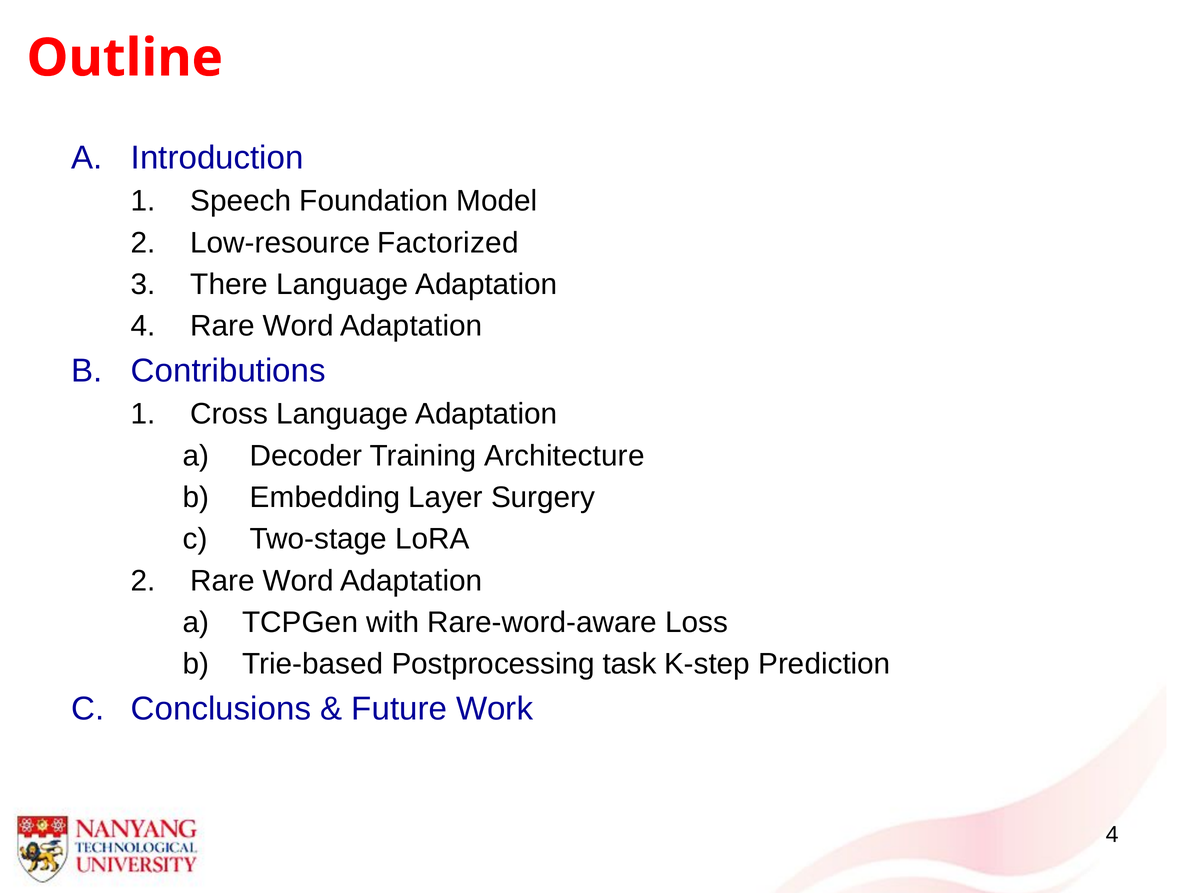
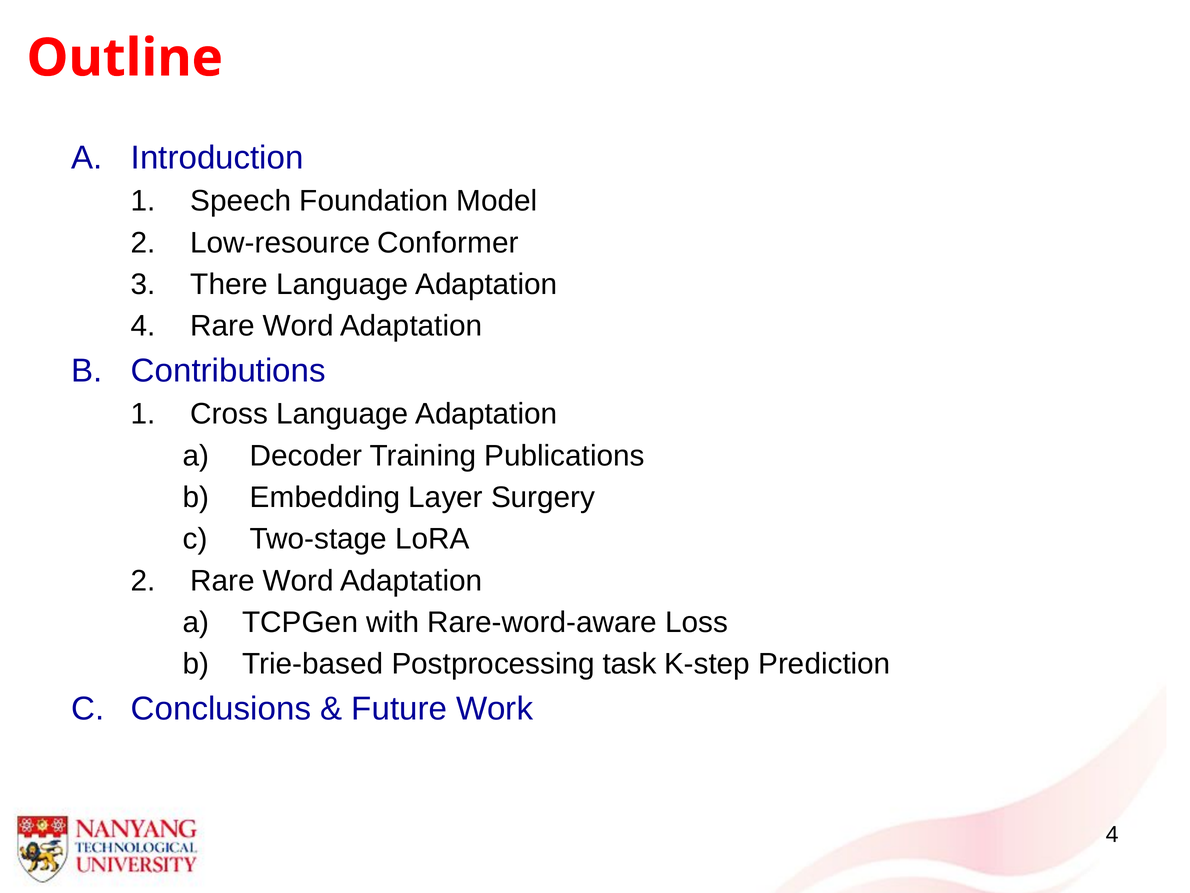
Factorized: Factorized -> Conformer (448, 243)
Architecture: Architecture -> Publications (565, 455)
